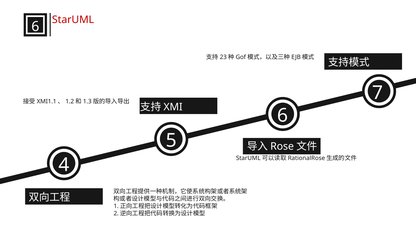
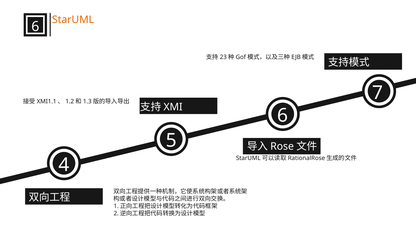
StarUML colour: red -> orange (73, 20)
